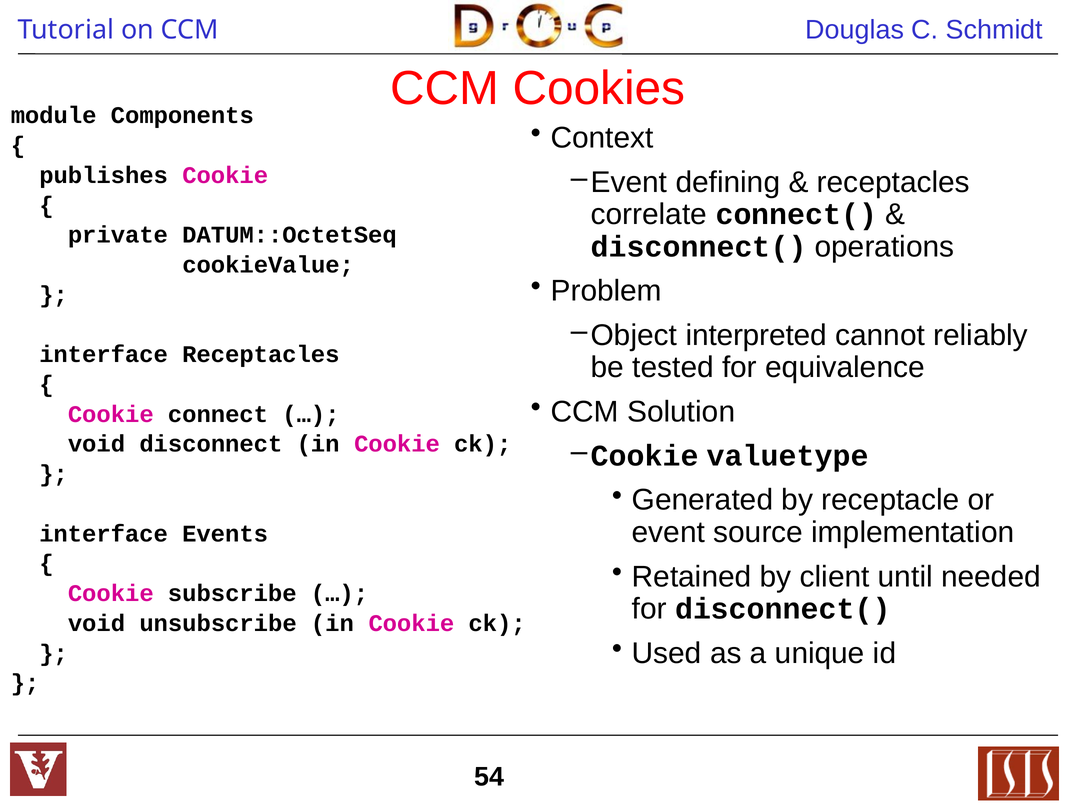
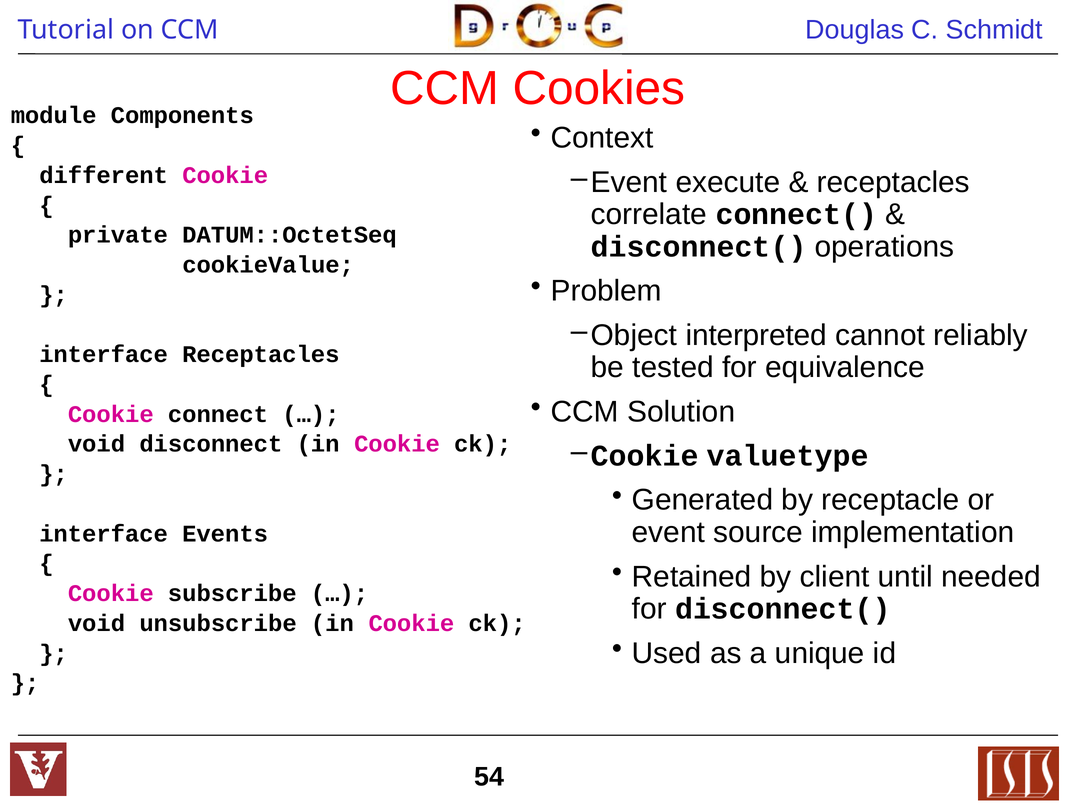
publishes: publishes -> different (104, 175)
defining: defining -> execute (728, 182)
